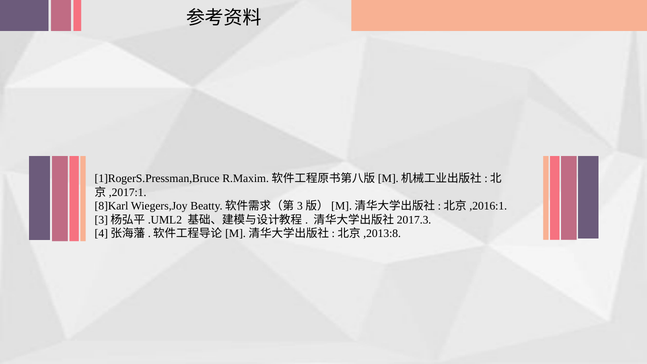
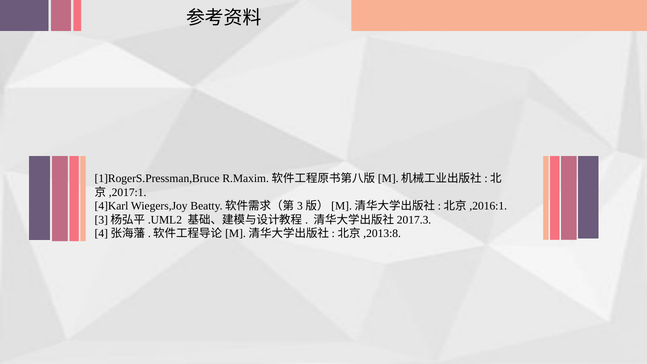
8]Karl: 8]Karl -> 4]Karl (111, 206)
